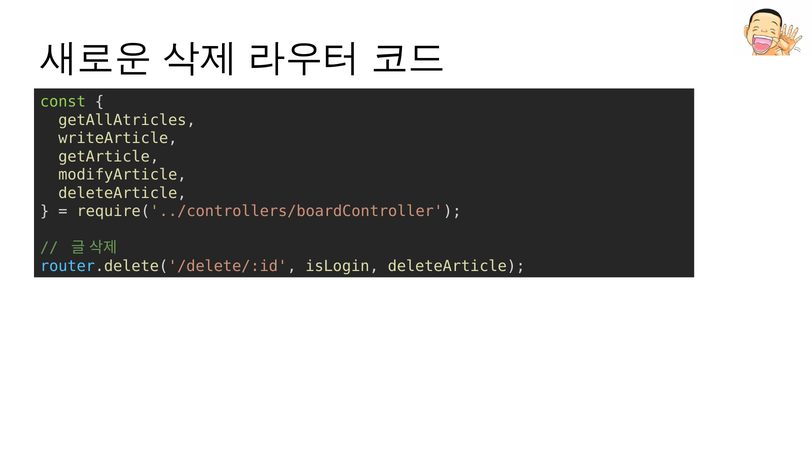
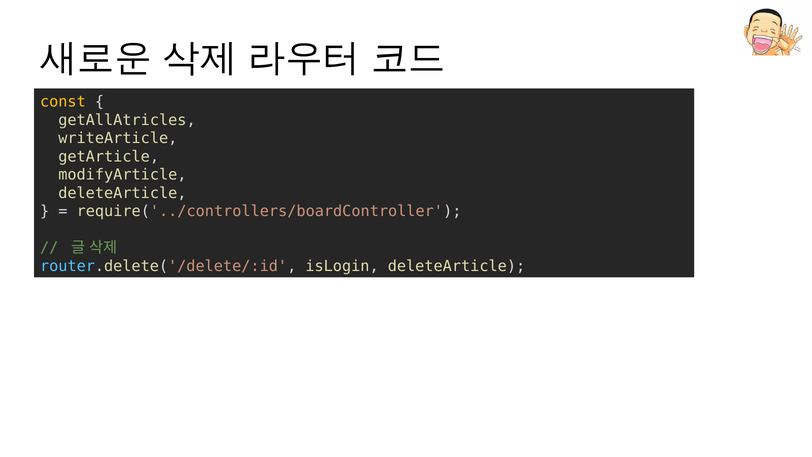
const colour: light green -> yellow (63, 102)
